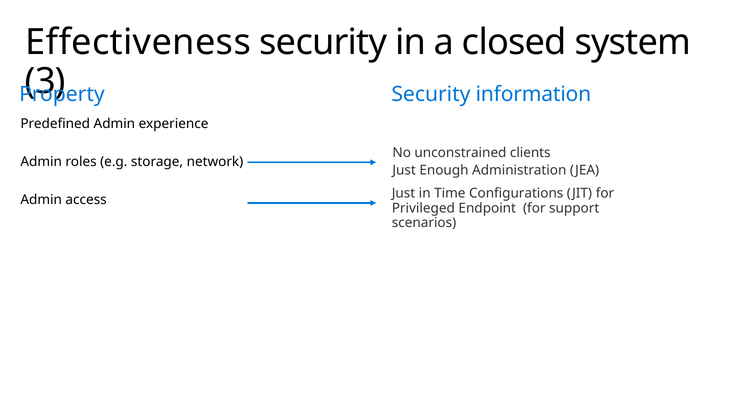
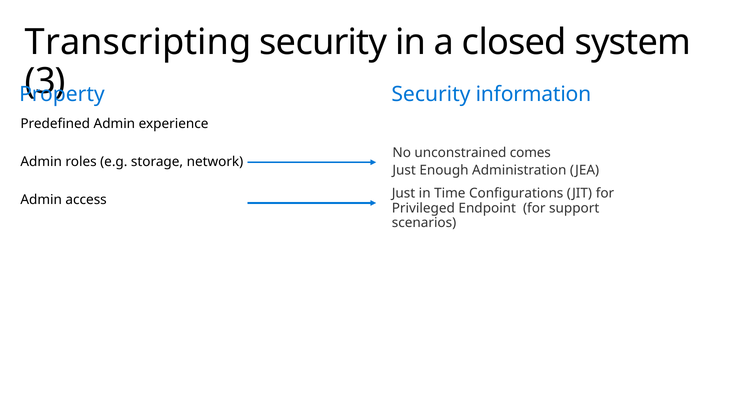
Effectiveness: Effectiveness -> Transcripting (138, 42)
clients: clients -> comes (530, 153)
